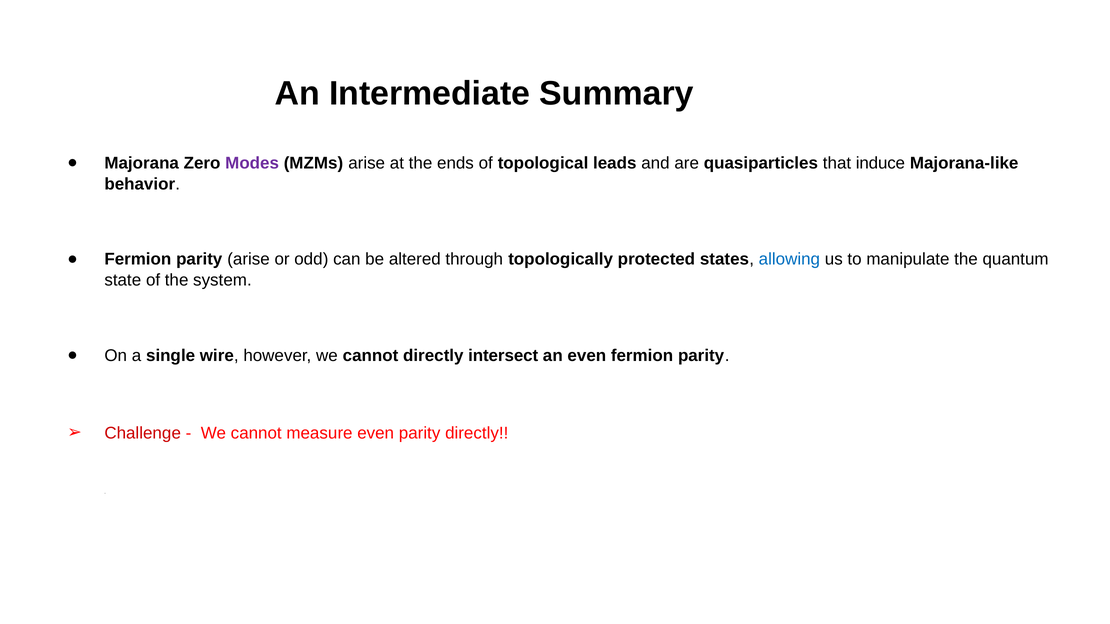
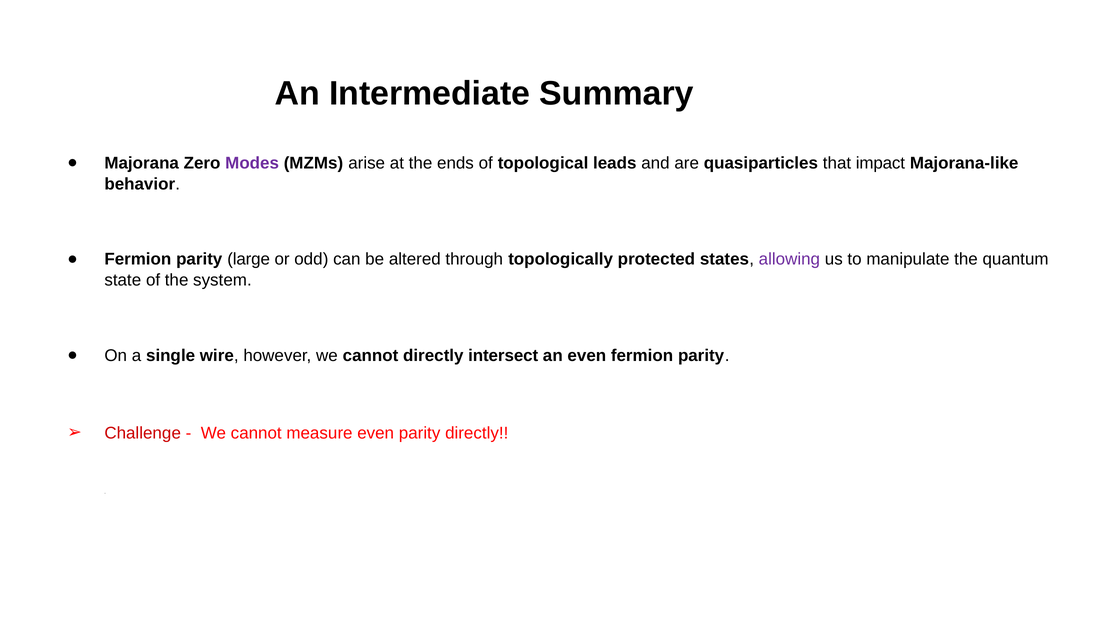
induce: induce -> impact (880, 163)
parity arise: arise -> large (249, 259)
allowing colour: blue -> purple (789, 259)
